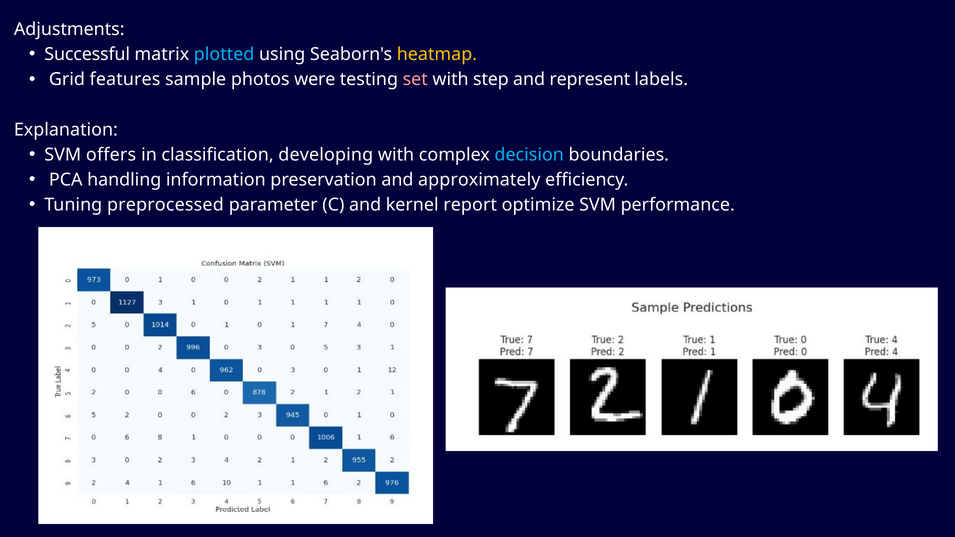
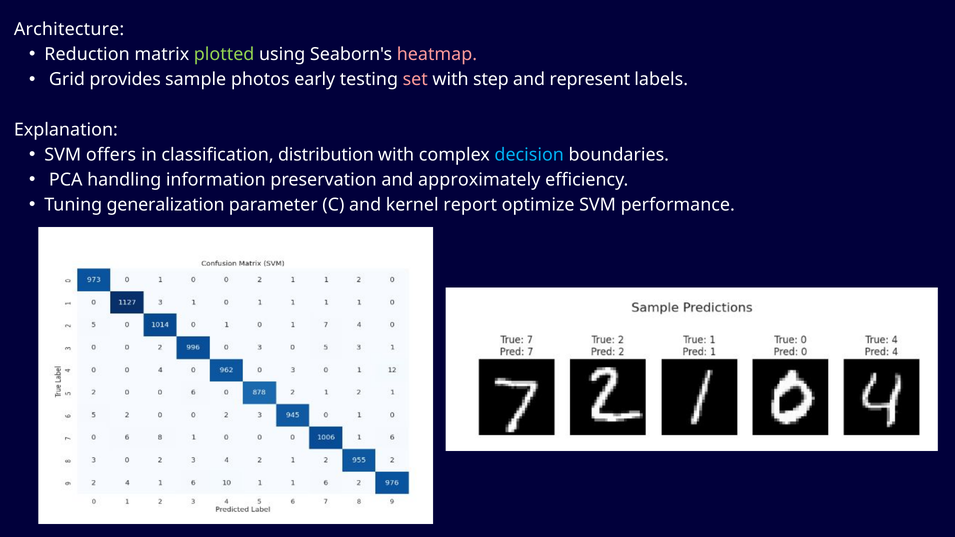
Adjustments: Adjustments -> Architecture (69, 29)
Successful: Successful -> Reduction (87, 55)
plotted colour: light blue -> light green (224, 55)
heatmap colour: yellow -> pink (437, 55)
features: features -> provides (125, 80)
were: were -> early (315, 80)
developing: developing -> distribution (326, 155)
preprocessed: preprocessed -> generalization (166, 205)
